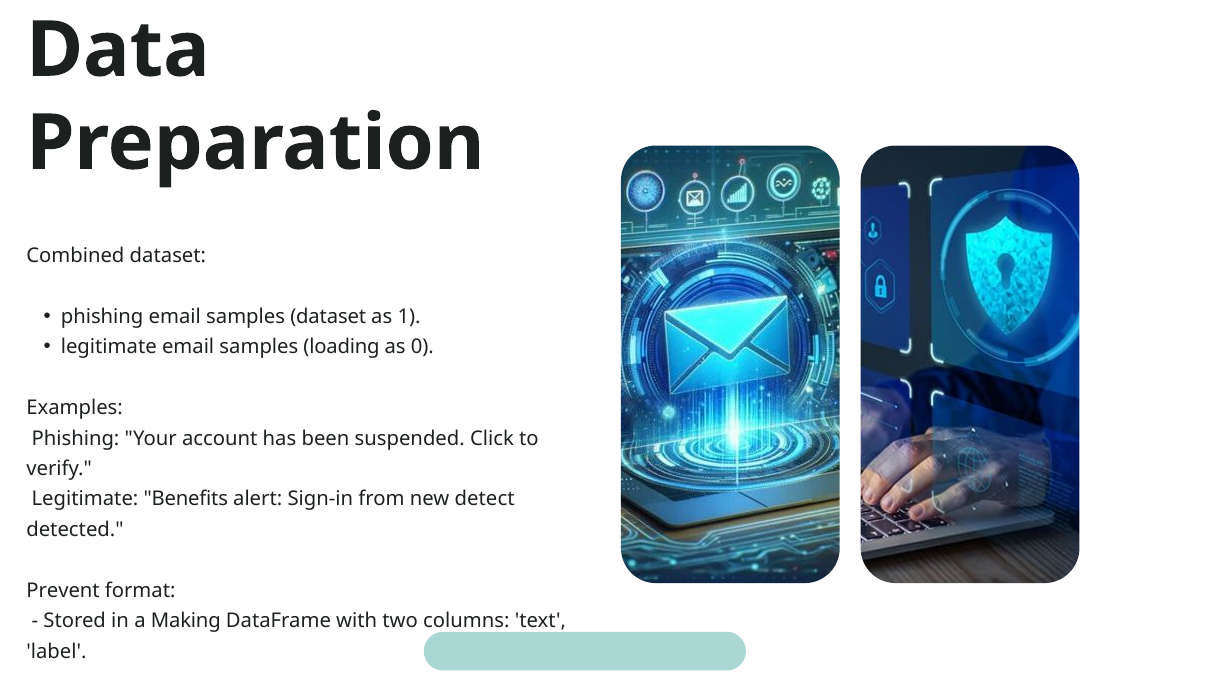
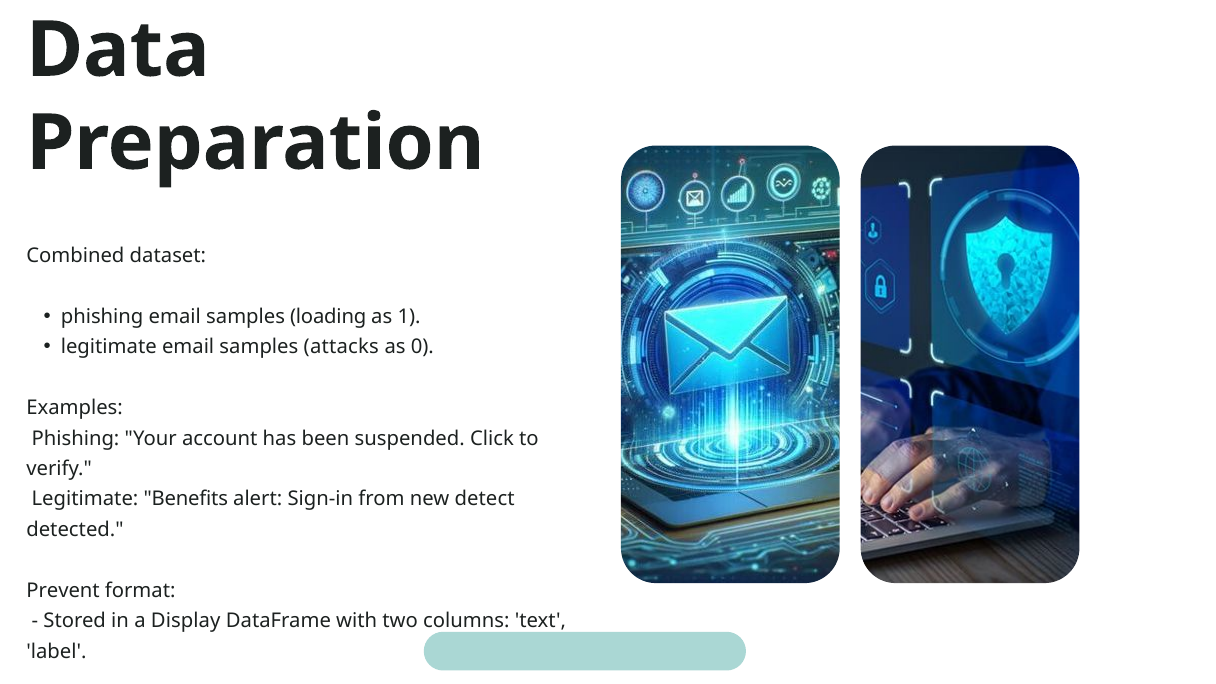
samples dataset: dataset -> loading (328, 317)
loading: loading -> attacks (341, 347)
Making: Making -> Display (186, 621)
